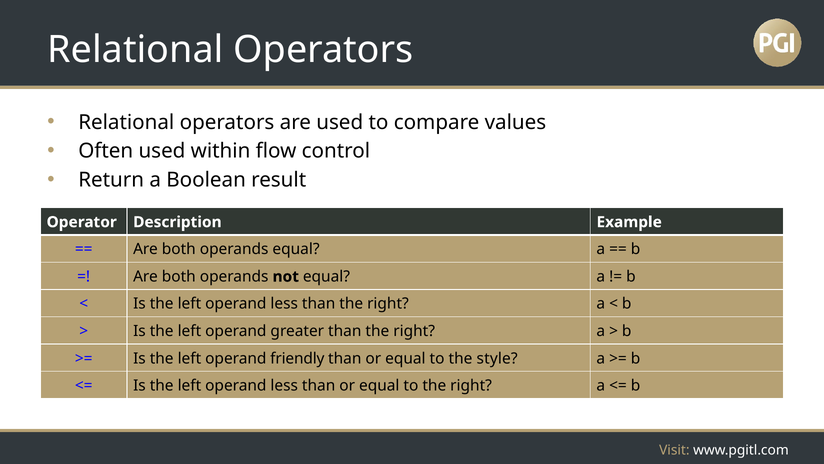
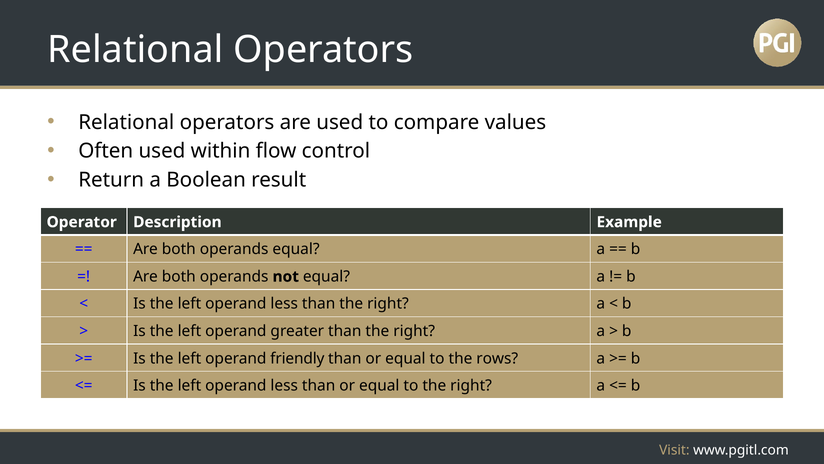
style: style -> rows (497, 358)
